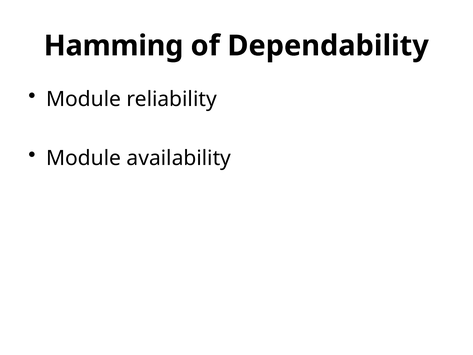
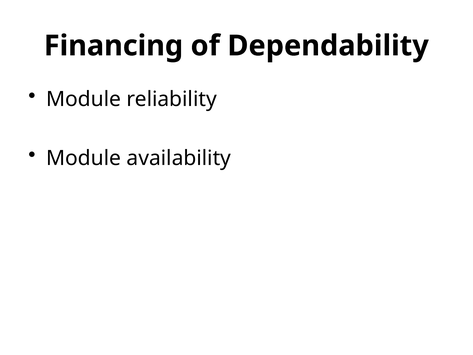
Hamming: Hamming -> Financing (113, 46)
